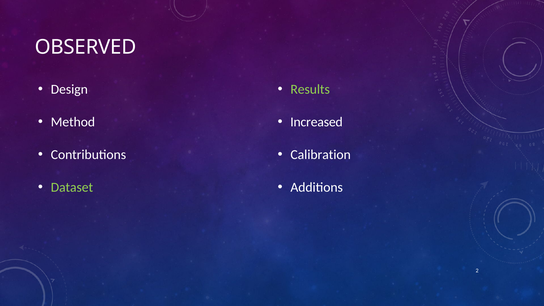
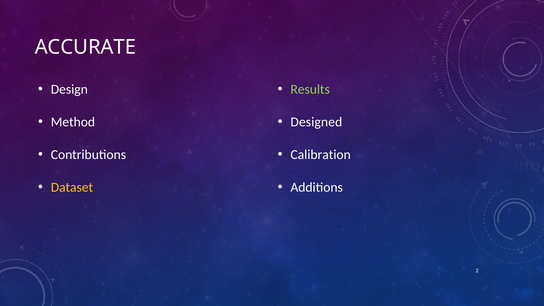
OBSERVED: OBSERVED -> ACCURATE (85, 47)
Increased: Increased -> Designed (316, 122)
Dataset colour: light green -> yellow (72, 187)
